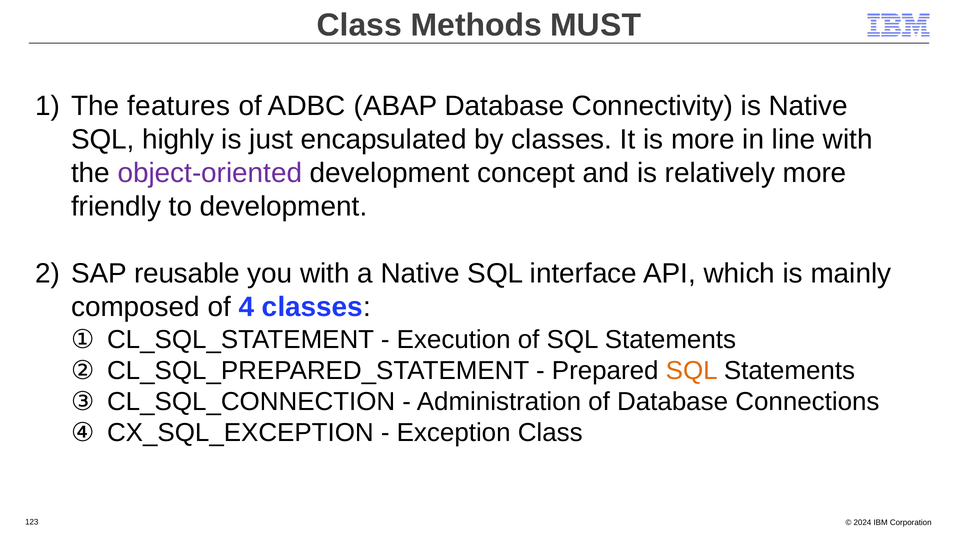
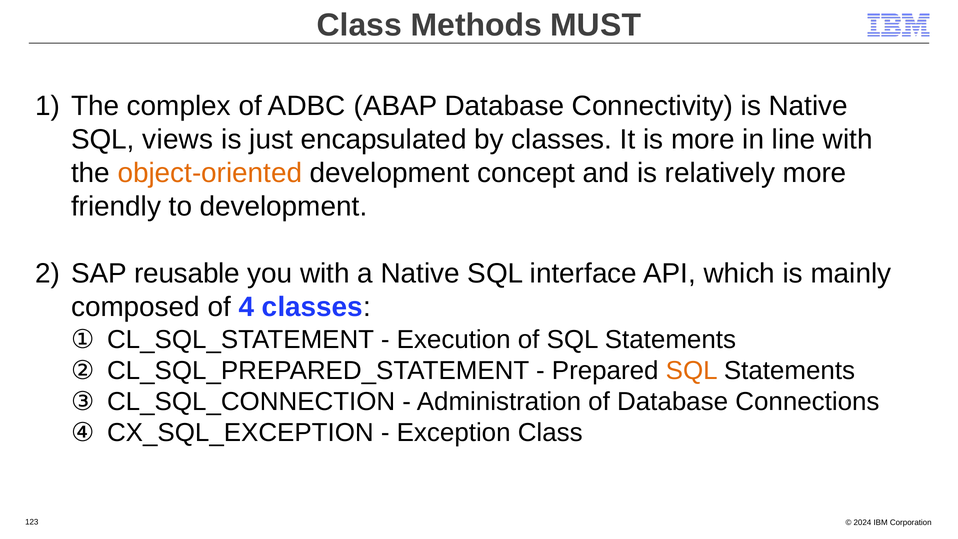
features: features -> complex (179, 106)
highly: highly -> views (178, 140)
object-oriented colour: purple -> orange (210, 173)
